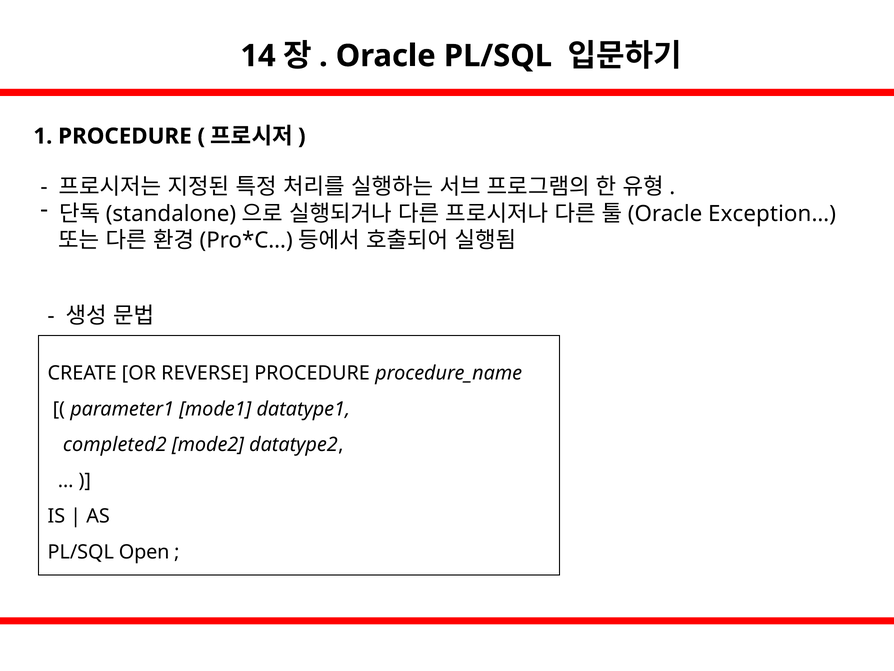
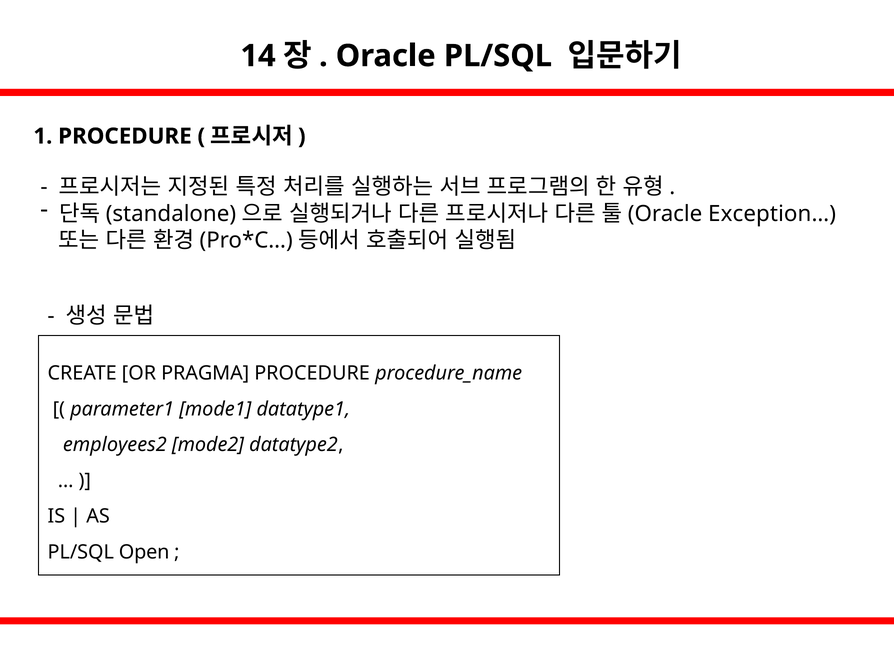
REVERSE: REVERSE -> PRAGMA (205, 373)
completed2: completed2 -> employees2 (115, 444)
